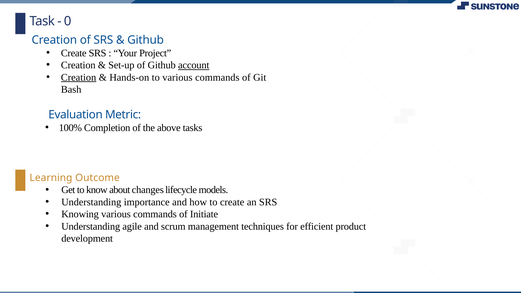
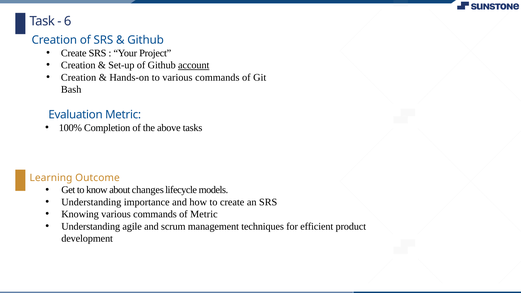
0: 0 -> 6 (68, 21)
Creation underline: present -> none (79, 77)
of Initiate: Initiate -> Metric (204, 214)
